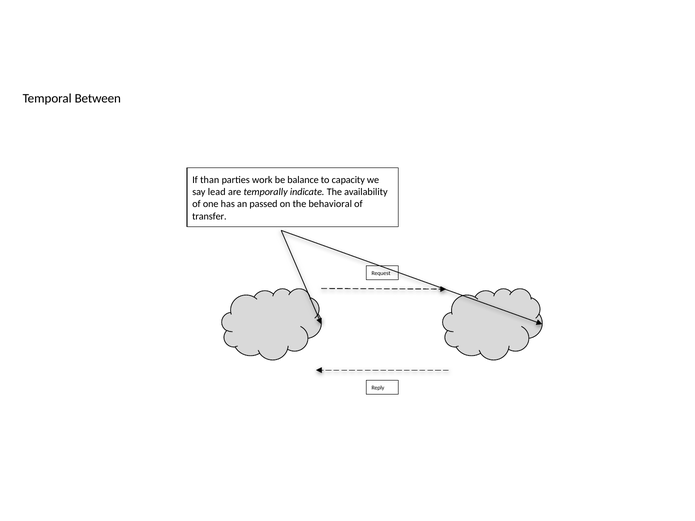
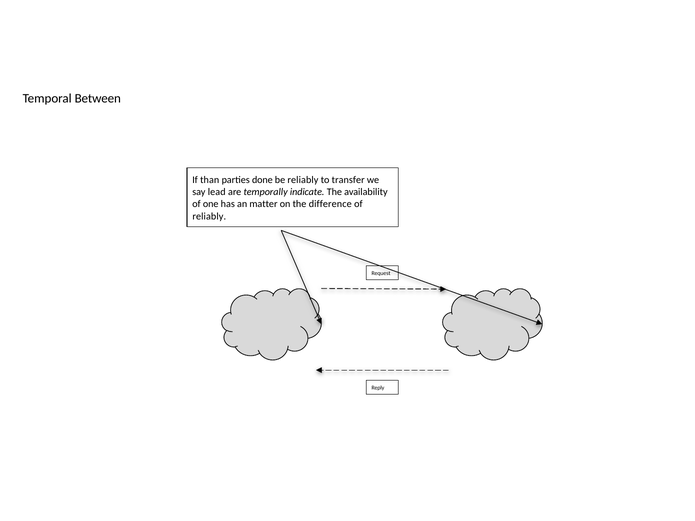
work: work -> done (262, 180)
be balance: balance -> reliably (303, 180)
capacity: capacity -> transfer (348, 180)
passed: passed -> matter (263, 204)
behavioral: behavioral -> difference (330, 204)
transfer: transfer -> reliably (209, 216)
